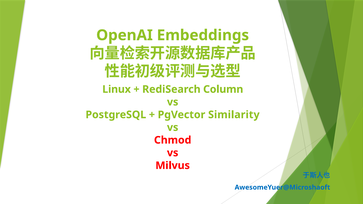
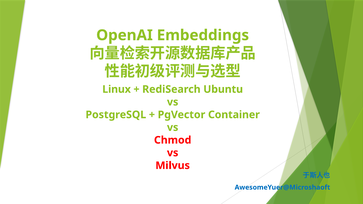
Column: Column -> Ubuntu (223, 89)
Similarity: Similarity -> Container (234, 115)
